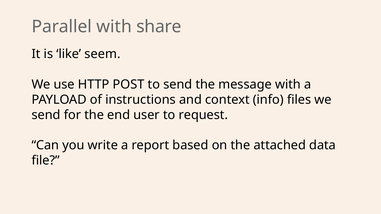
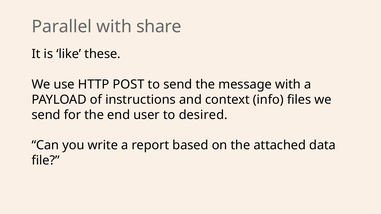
seem: seem -> these (103, 54)
request: request -> desired (203, 115)
